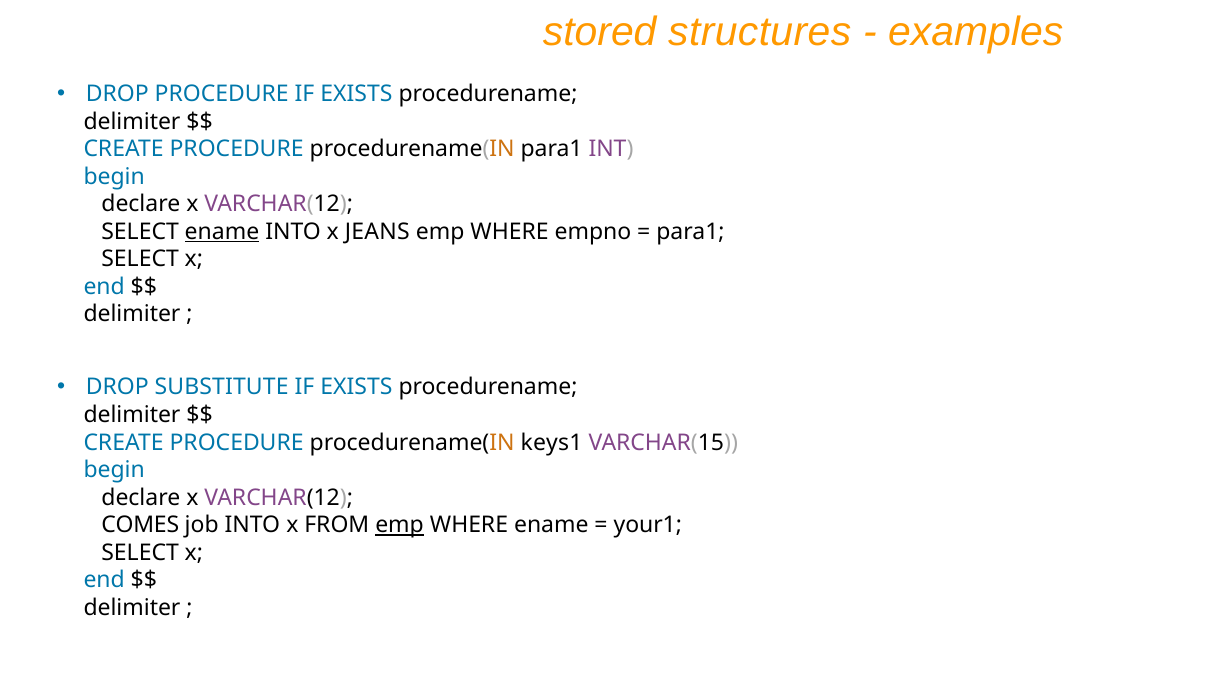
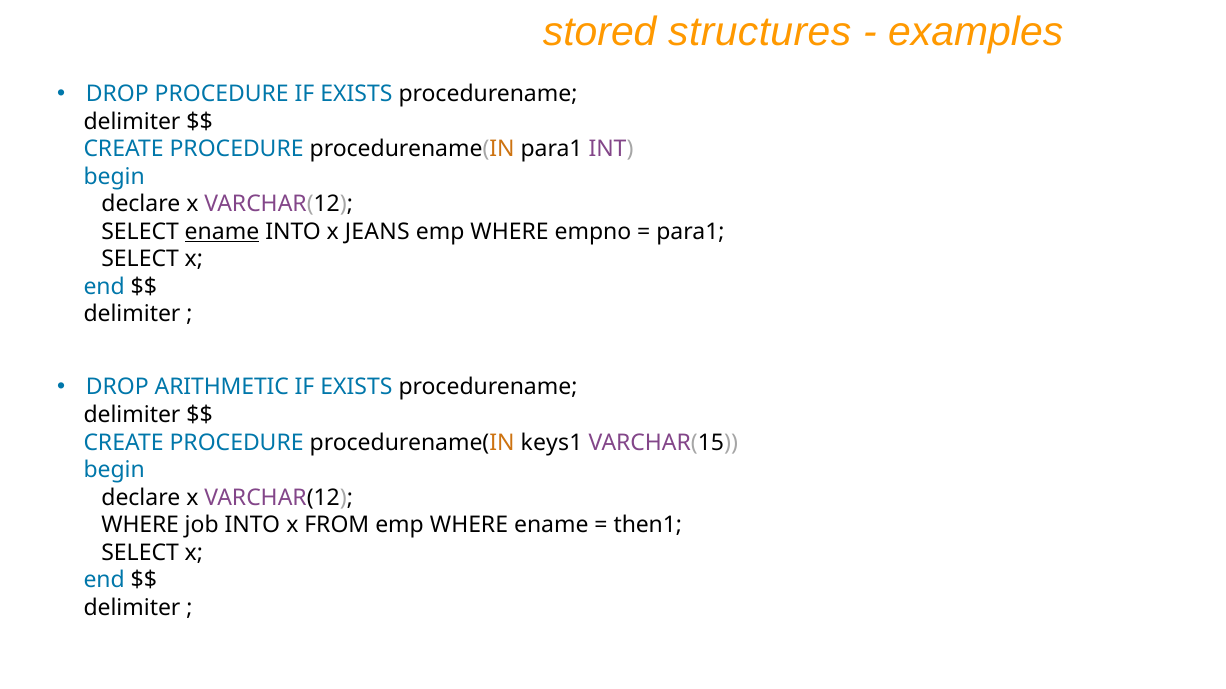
SUBSTITUTE: SUBSTITUTE -> ARITHMETIC (222, 388)
COMES: COMES -> WHERE (140, 526)
emp underline: present -> none (400, 526)
your1: your1 -> then1 (648, 526)
